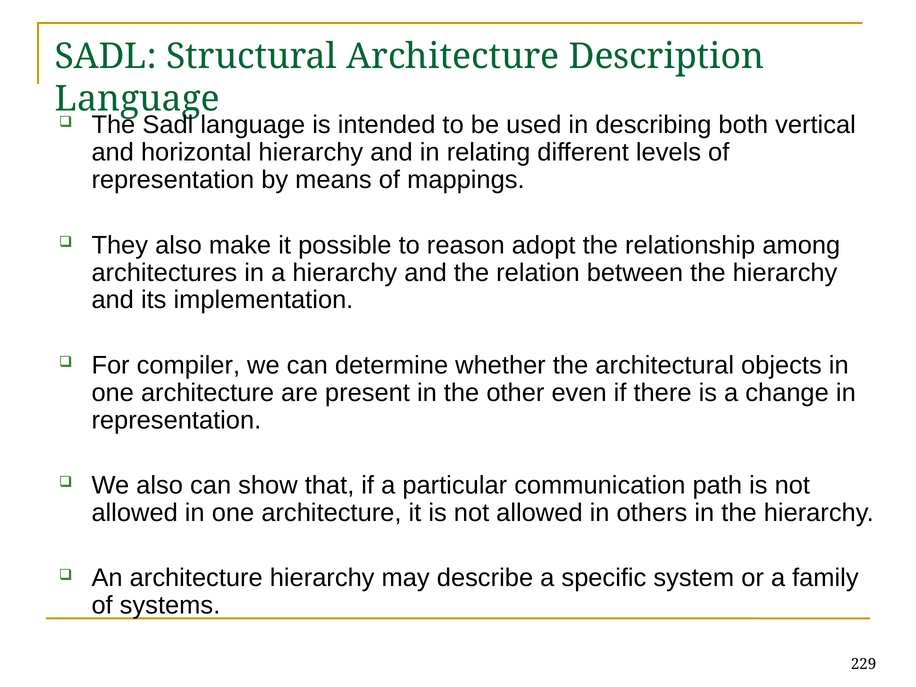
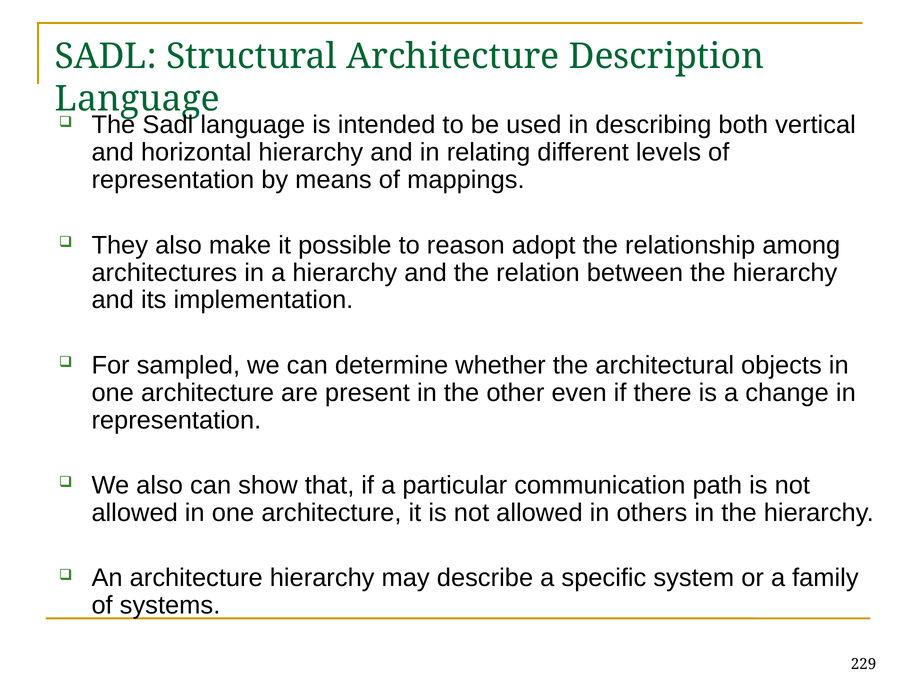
compiler: compiler -> sampled (188, 365)
